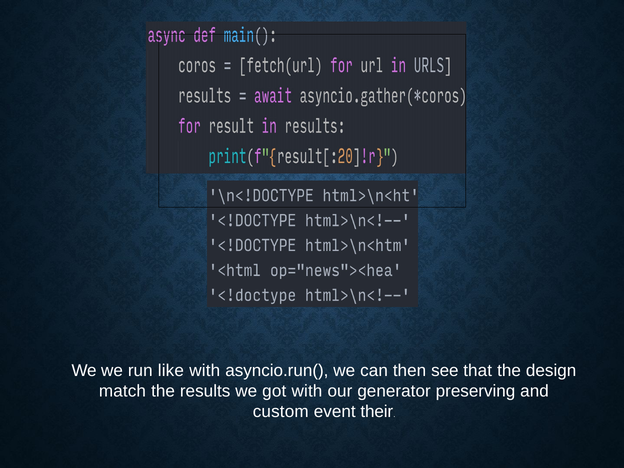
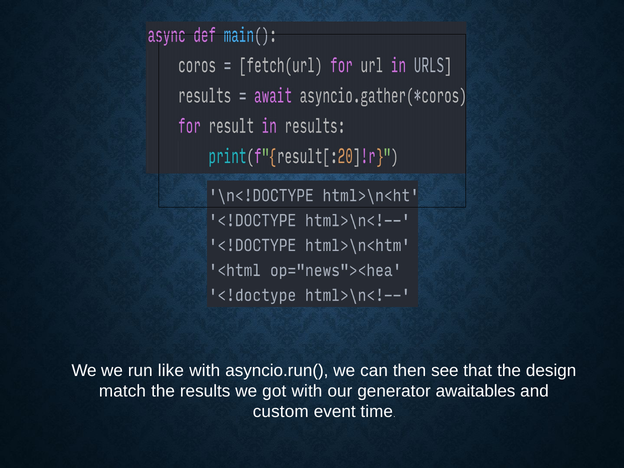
preserving: preserving -> awaitables (476, 391)
their: their -> time (377, 411)
